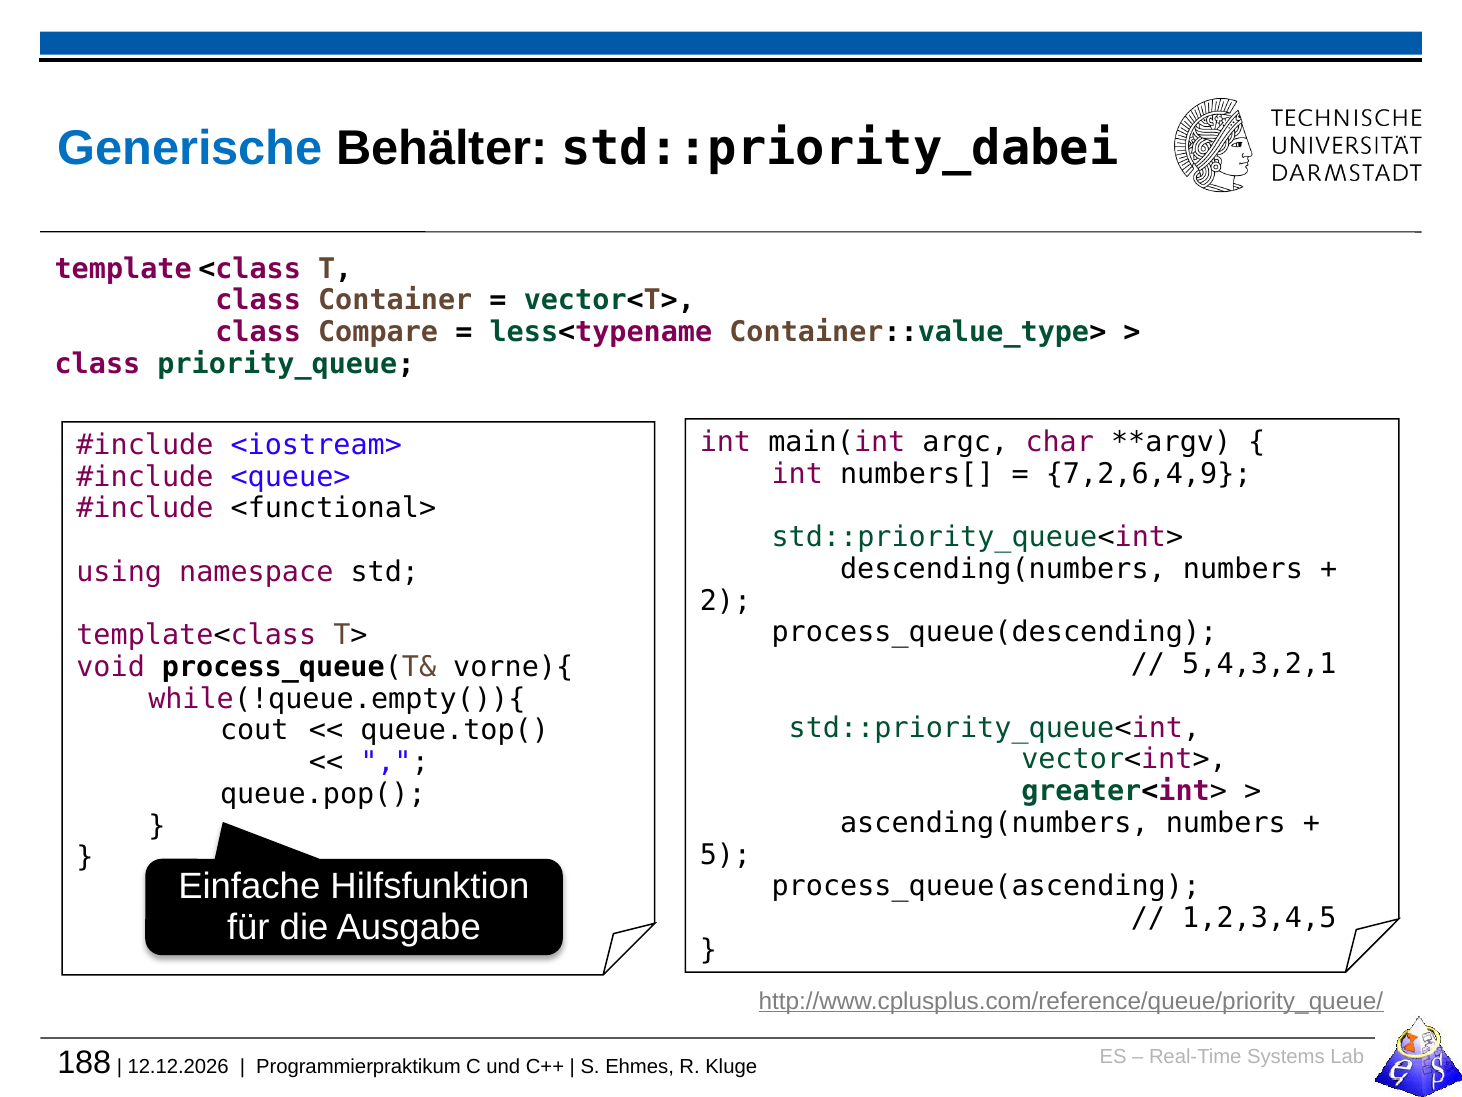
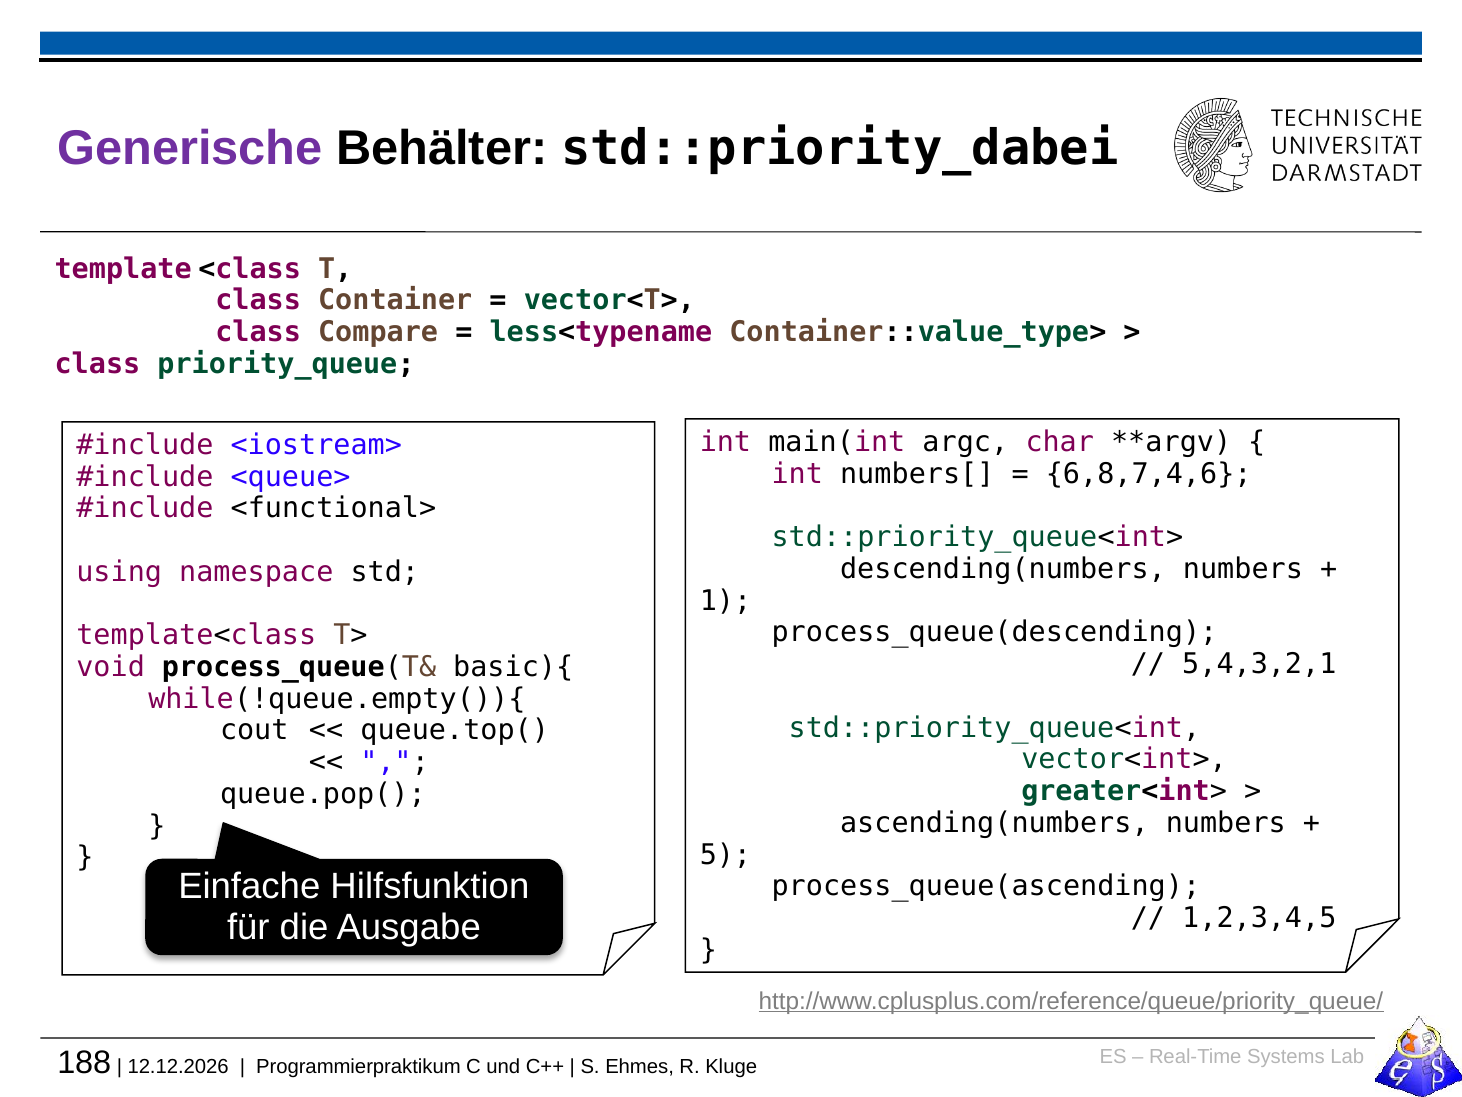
Generische colour: blue -> purple (190, 149)
7,2,6,4,9: 7,2,6,4,9 -> 6,8,7,4,6 (1149, 474)
2: 2 -> 1 (725, 601)
vorne){: vorne){ -> basic){ (513, 667)
